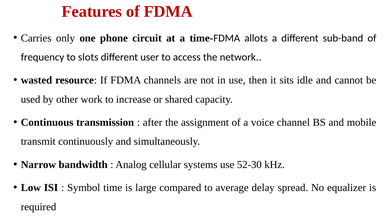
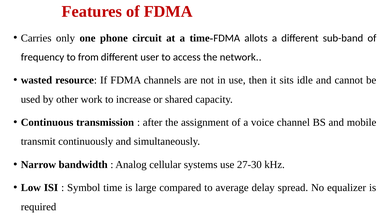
slots: slots -> from (88, 57)
52-30: 52-30 -> 27-30 (249, 165)
